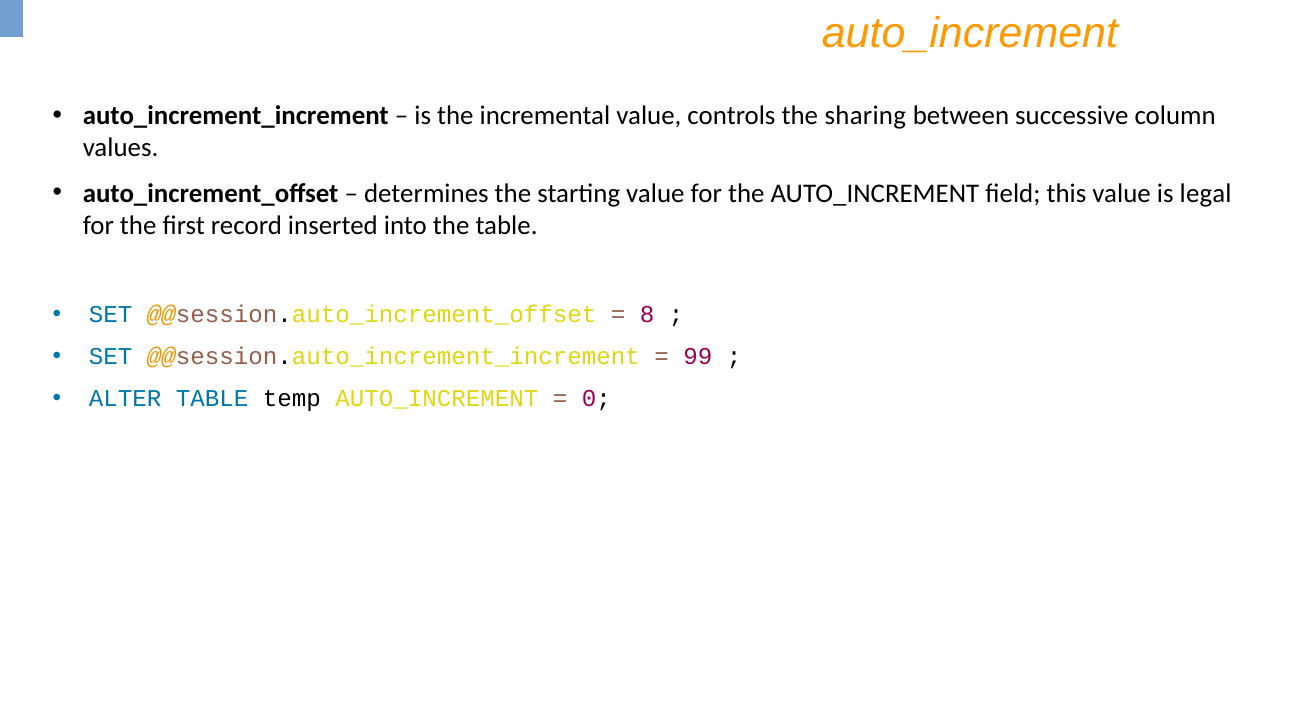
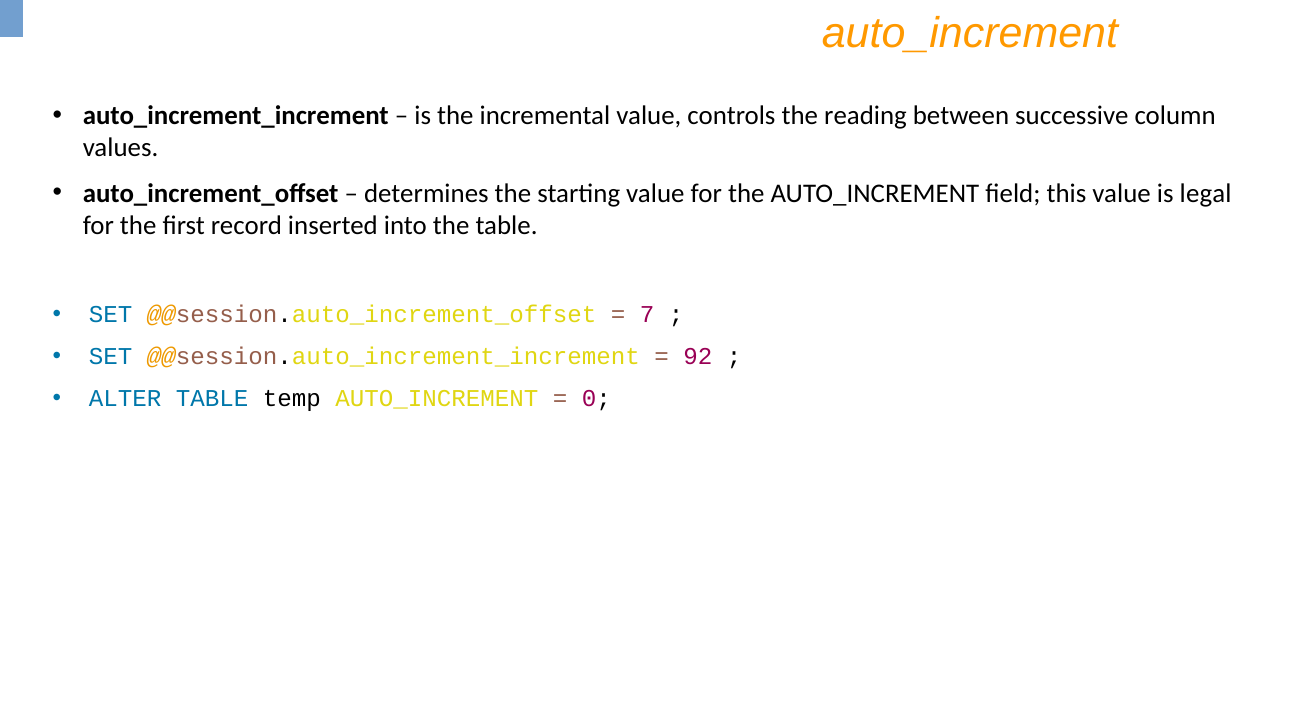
sharing: sharing -> reading (865, 116)
8: 8 -> 7 (647, 315)
99: 99 -> 92 (698, 357)
